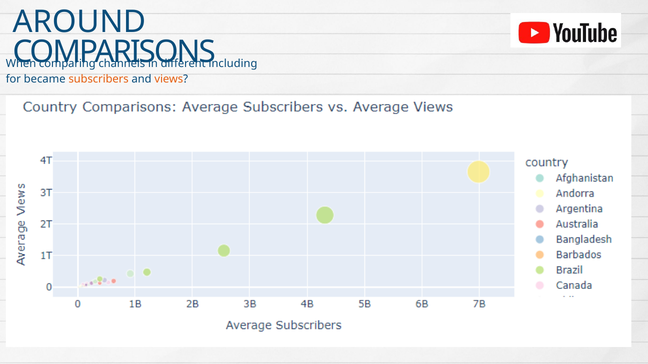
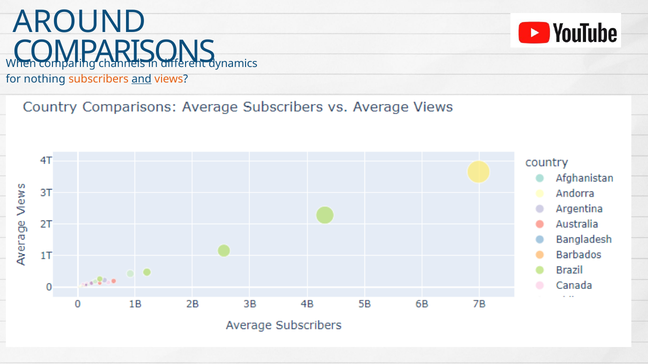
including: including -> dynamics (233, 64)
became: became -> nothing (45, 79)
and underline: none -> present (142, 79)
